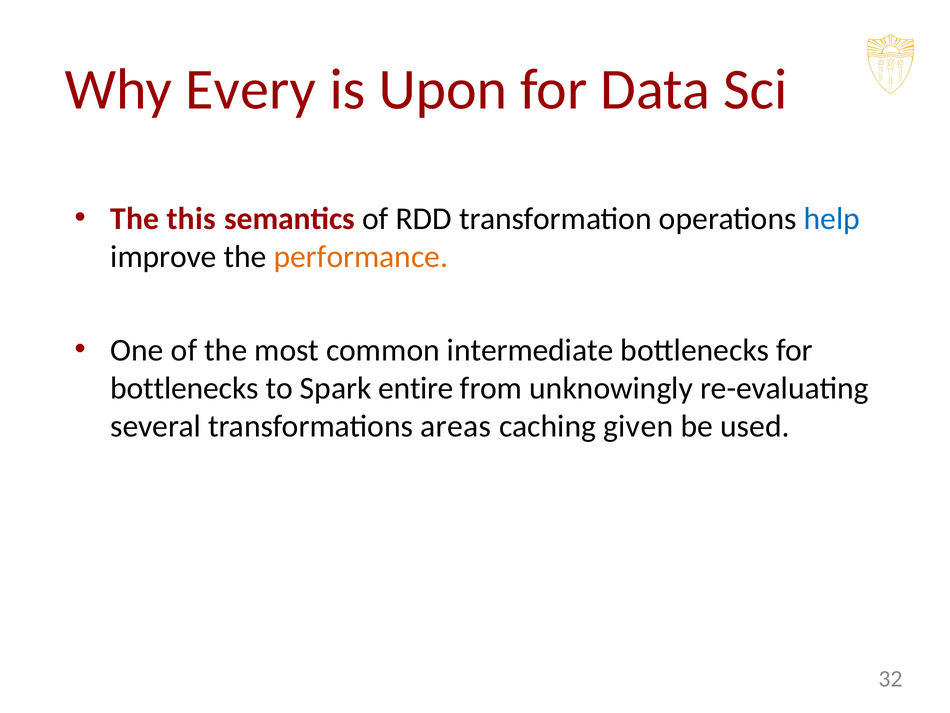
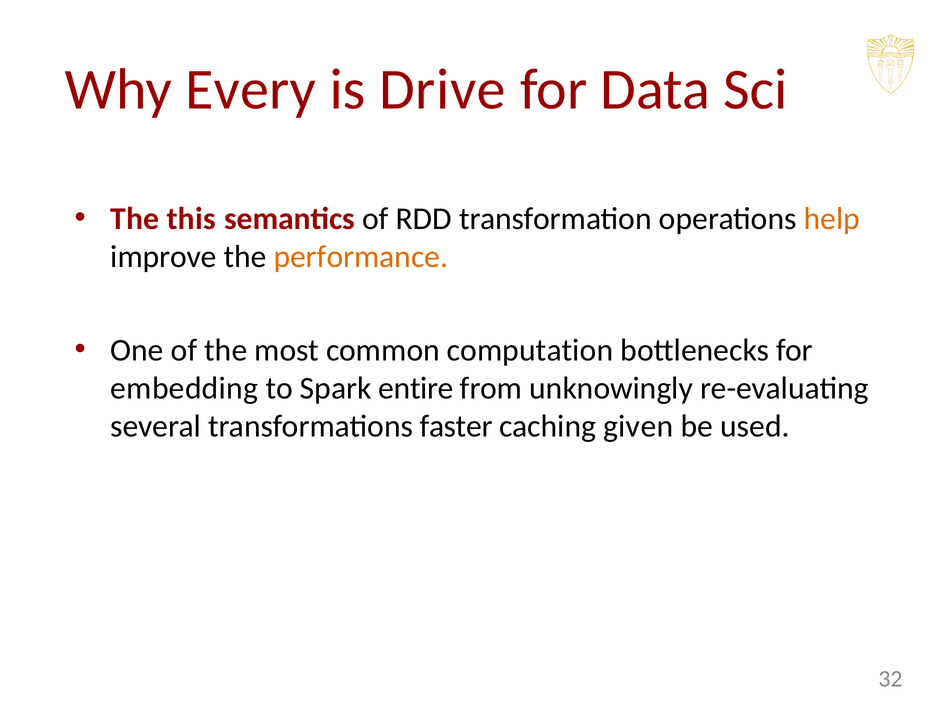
Upon: Upon -> Drive (442, 90)
help colour: blue -> orange (832, 218)
intermediate: intermediate -> computation (530, 350)
bottlenecks: bottlenecks -> embedding (184, 388)
areas: areas -> faster (456, 426)
